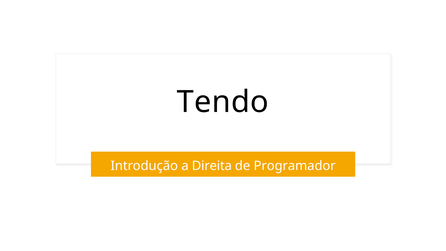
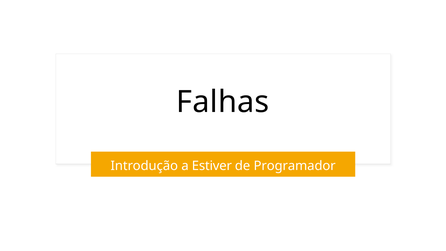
Tendo: Tendo -> Falhas (223, 102)
Direita: Direita -> Estiver (212, 166)
